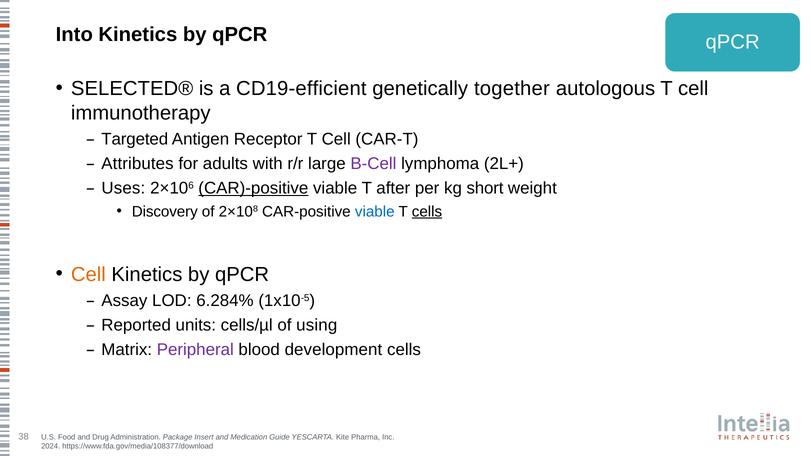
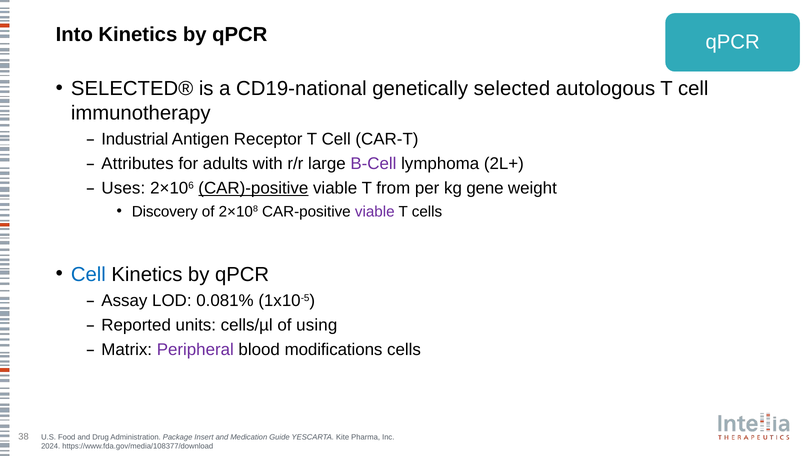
CD19-efficient: CD19-efficient -> CD19-national (301, 89)
together: together -> selected (512, 89)
Targeted: Targeted -> Industrial (135, 139)
after: after -> from (393, 188)
short: short -> gene (485, 188)
viable colour: blue -> purple (375, 212)
cells underline: present -> none (427, 212)
Cell colour: orange -> blue (88, 274)
6.284%: 6.284% -> 0.081% (225, 301)
development: development -> modifications (334, 350)
